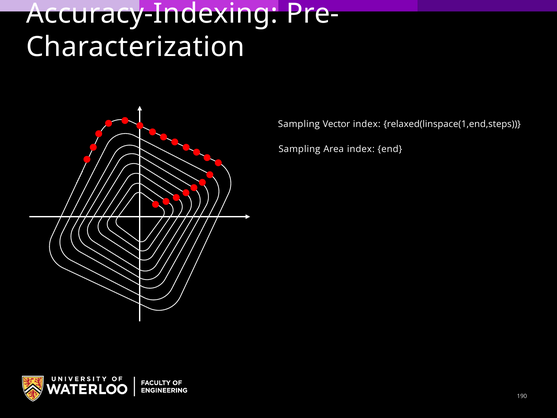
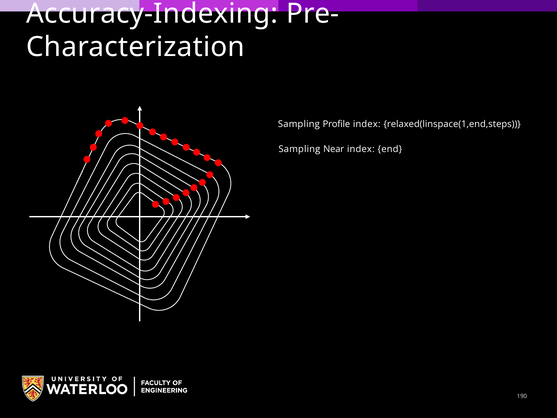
Vector: Vector -> Profile (336, 124)
Area: Area -> Near (334, 149)
